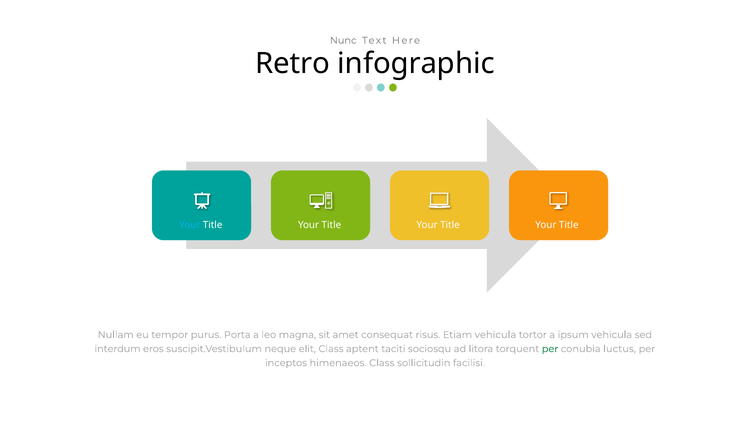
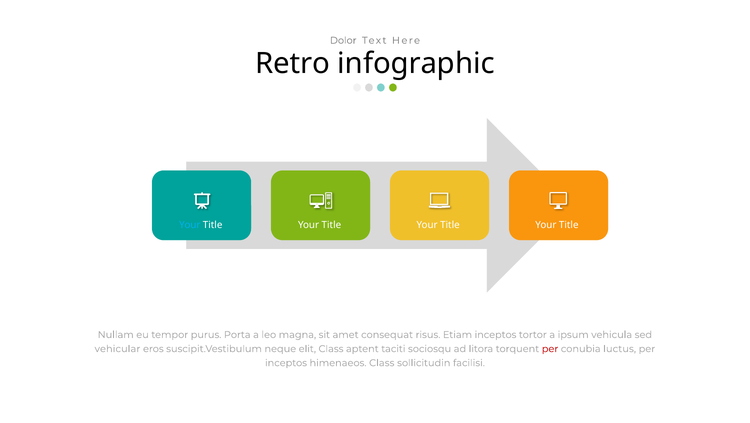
Nunc: Nunc -> Dolor (343, 40)
Etiam vehicula: vehicula -> inceptos (496, 334)
interdum: interdum -> vehicular (117, 348)
per colour: green -> red (550, 348)
